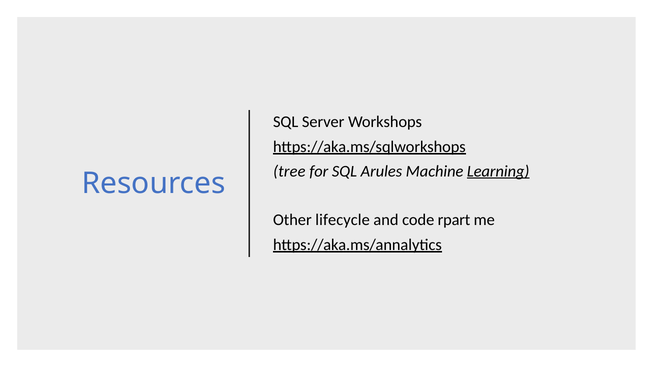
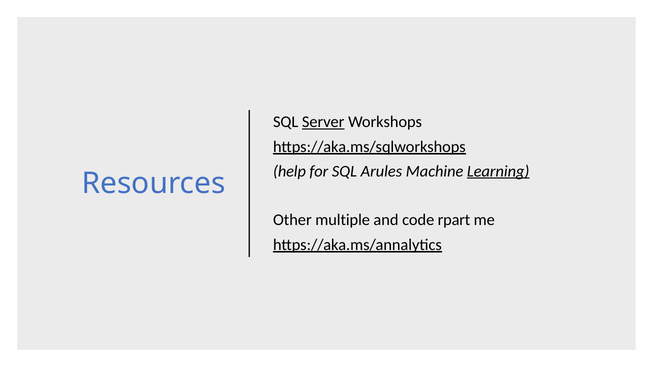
Server underline: none -> present (323, 122)
tree: tree -> help (289, 171)
lifecycle: lifecycle -> multiple (343, 220)
